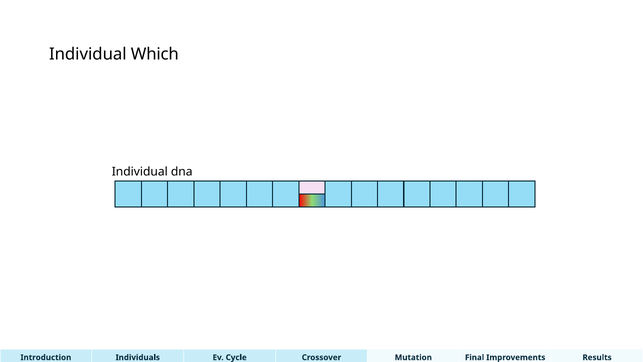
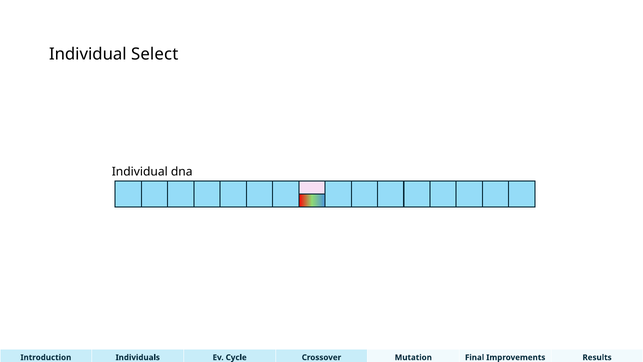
Which: Which -> Select (155, 54)
